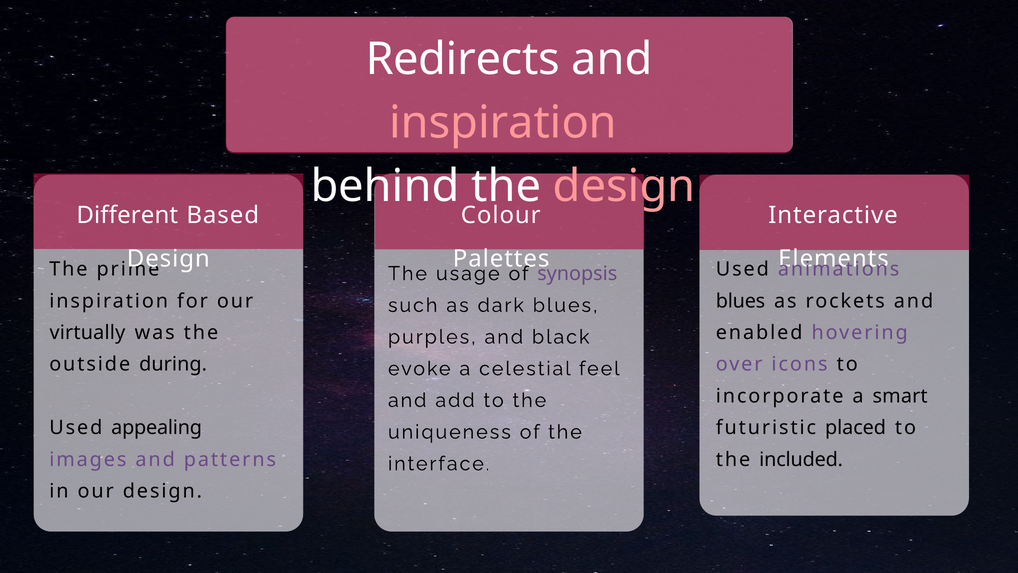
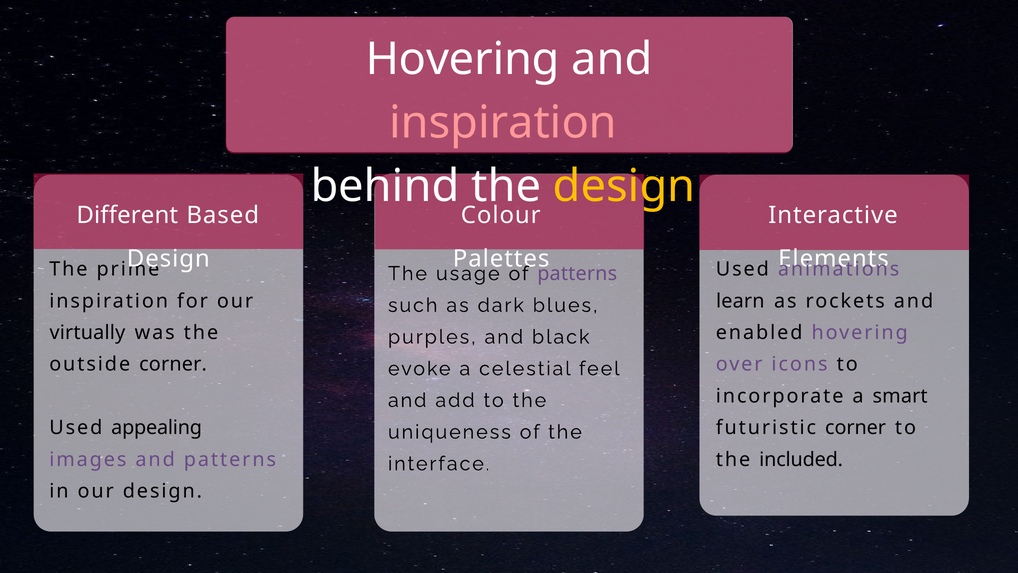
Redirects: Redirects -> Hovering (463, 59)
design colour: pink -> yellow (624, 186)
synopsis: synopsis -> patterns (577, 273)
blues: blues -> learn (740, 301)
outside during: during -> corner (173, 364)
futuristic placed: placed -> corner (856, 428)
